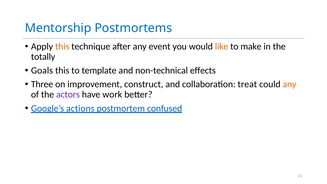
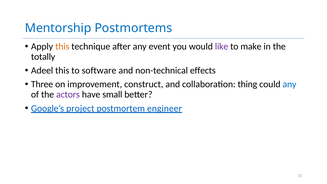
like colour: orange -> purple (222, 47)
Goals: Goals -> Adeel (42, 71)
template: template -> software (99, 71)
treat: treat -> thing (247, 84)
any colour: orange -> blue (289, 84)
work: work -> small (112, 94)
actions: actions -> project (80, 108)
confused: confused -> engineer (165, 108)
